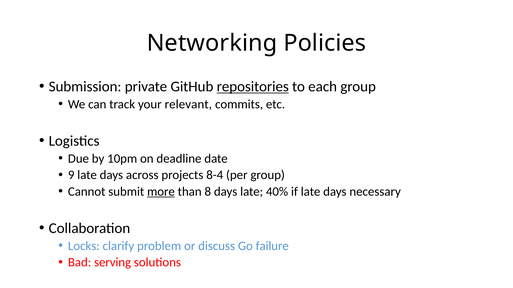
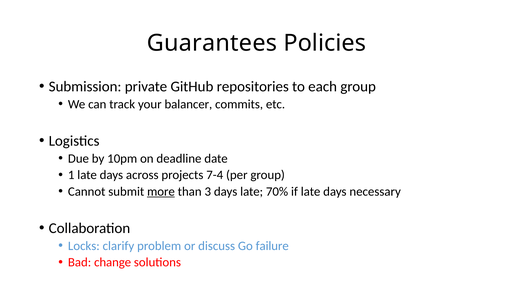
Networking: Networking -> Guarantees (212, 43)
repositories underline: present -> none (253, 87)
relevant: relevant -> balancer (188, 104)
9: 9 -> 1 (71, 175)
8-4: 8-4 -> 7-4 (215, 175)
8: 8 -> 3 (208, 192)
40%: 40% -> 70% (277, 192)
serving: serving -> change (113, 263)
